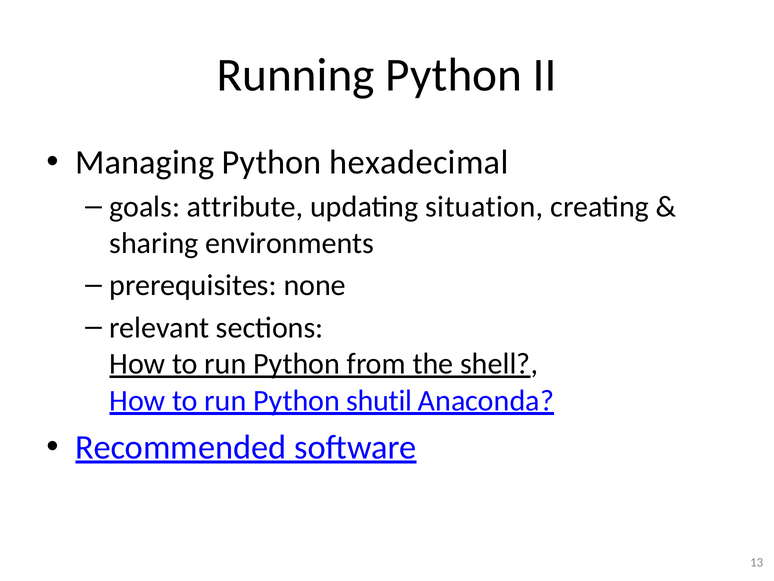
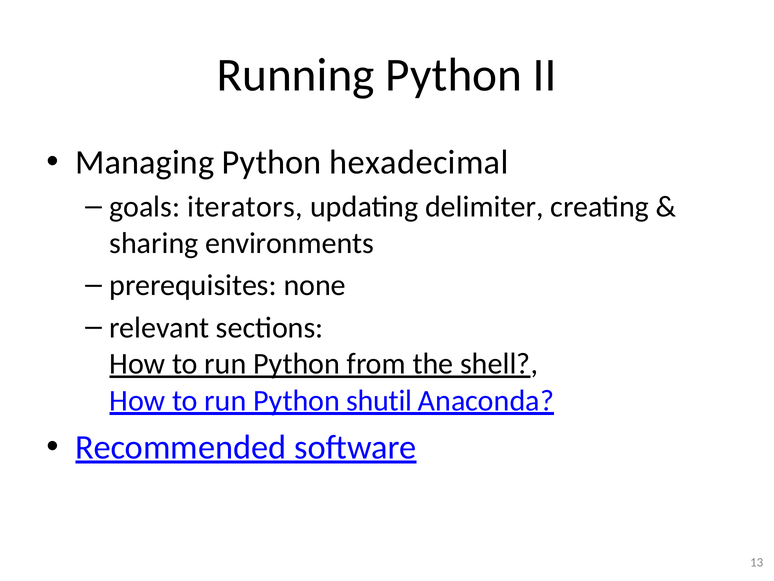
attribute: attribute -> iterators (245, 207)
situation: situation -> delimiter (484, 207)
